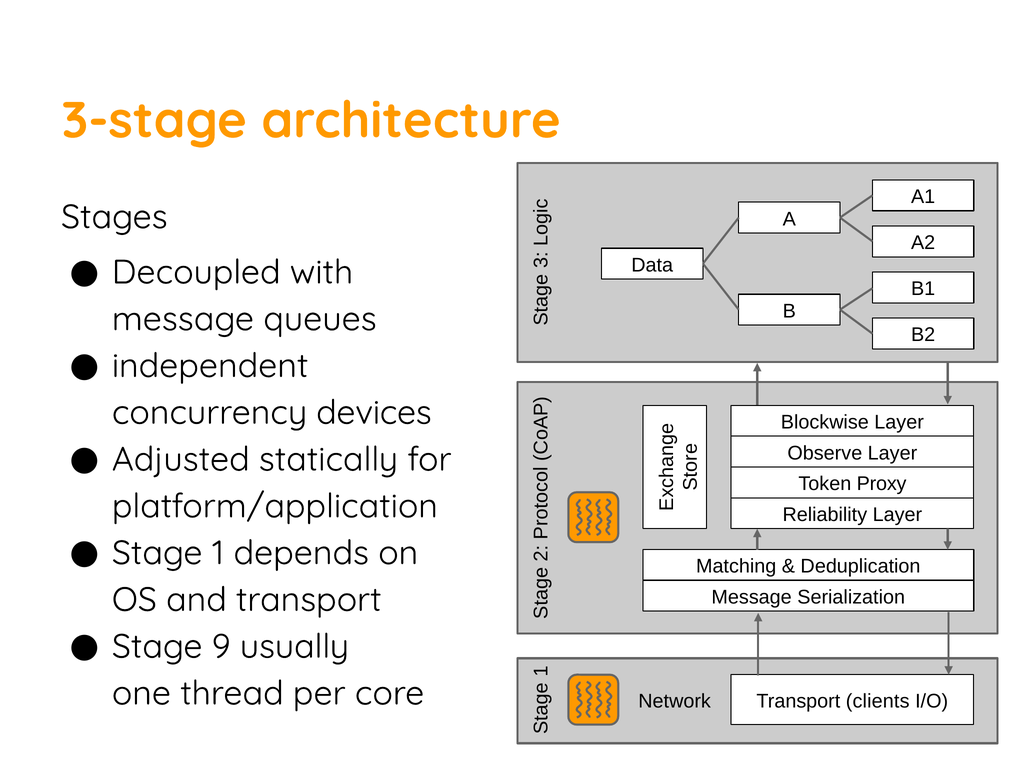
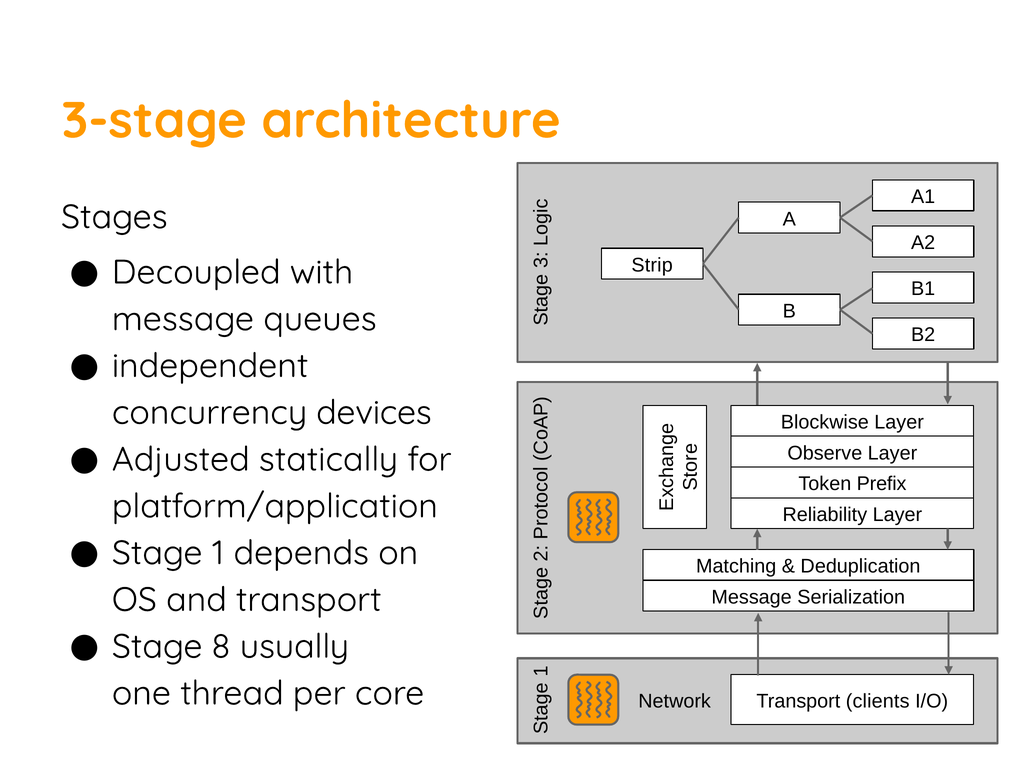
Data: Data -> Strip (652, 265)
Proxy: Proxy -> Prefix (882, 484)
9: 9 -> 8 (221, 646)
